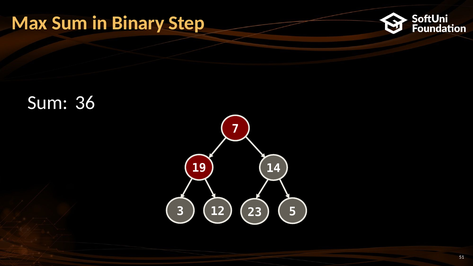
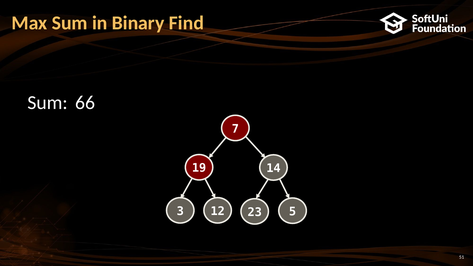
Step: Step -> Find (186, 23)
36: 36 -> 66 (85, 103)
